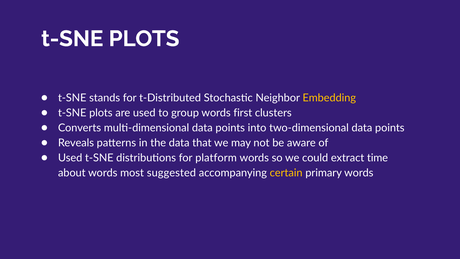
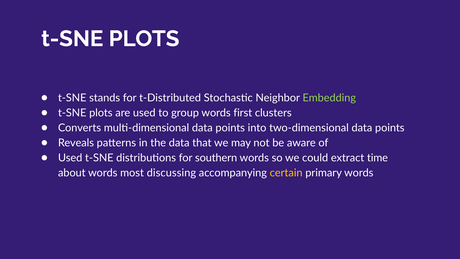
Embedding colour: yellow -> light green (329, 98)
platform: platform -> southern (216, 158)
suggested: suggested -> discussing (171, 173)
